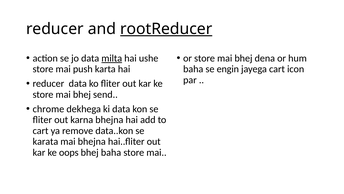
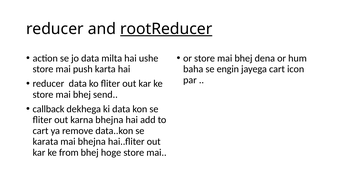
milta underline: present -> none (112, 58)
chrome: chrome -> callback (49, 109)
oops: oops -> from (69, 152)
bhej baha: baha -> hoge (111, 152)
